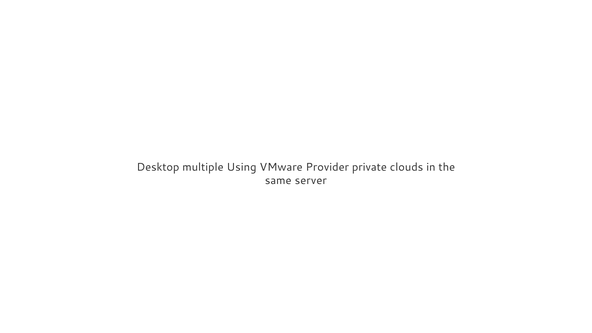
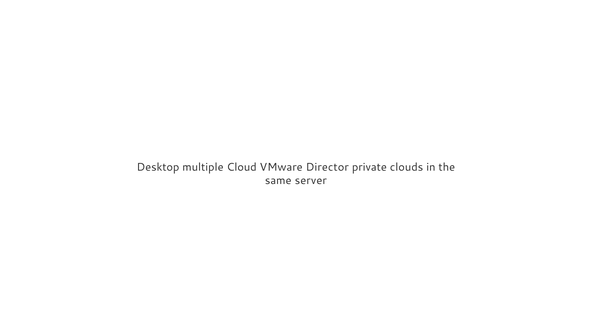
Using: Using -> Cloud (242, 167)
Provider: Provider -> Director (327, 167)
